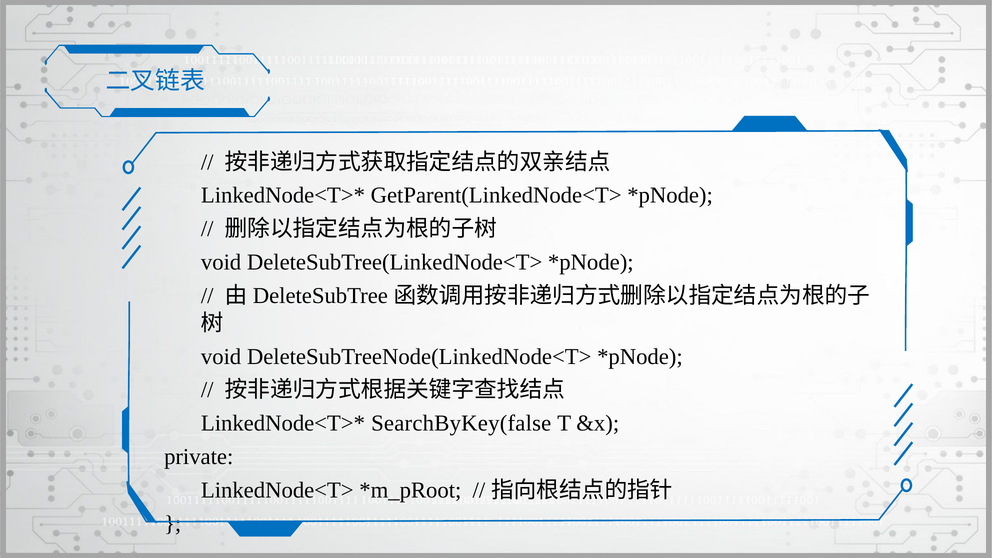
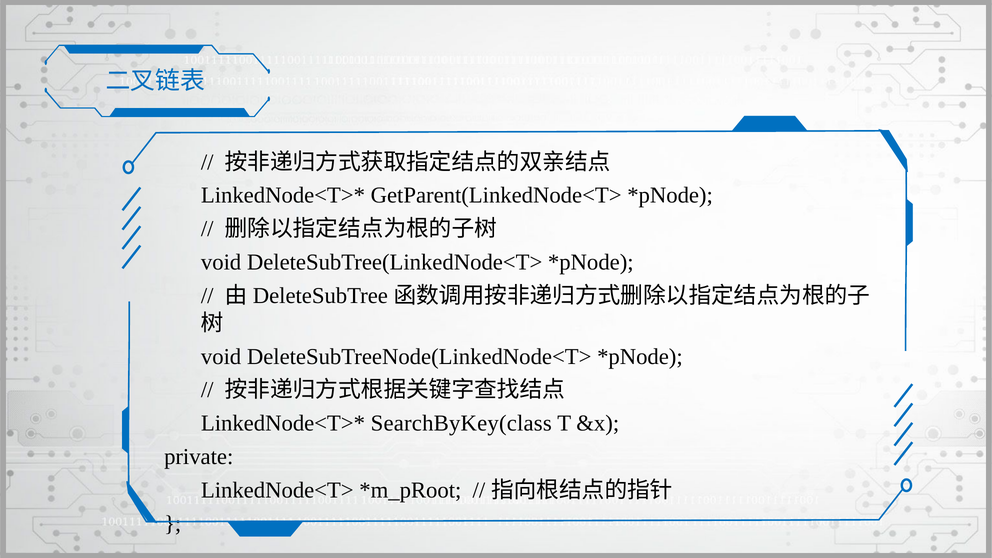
SearchByKey(false: SearchByKey(false -> SearchByKey(class (461, 423)
